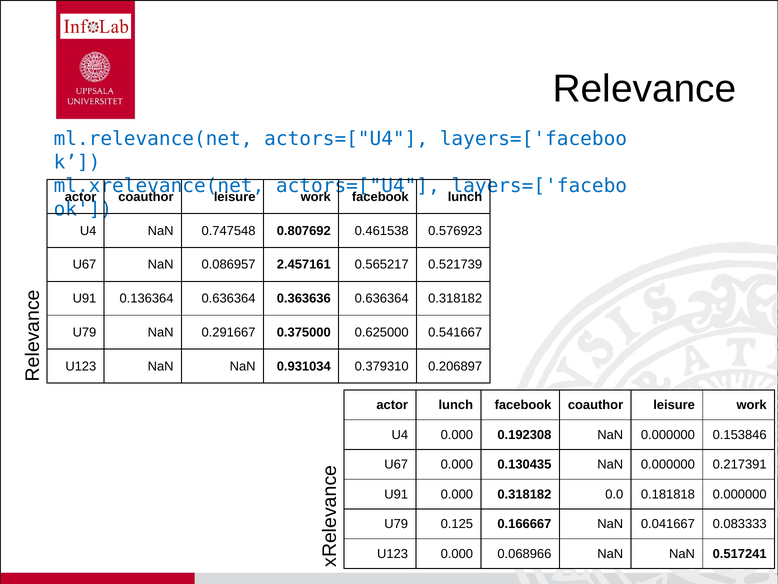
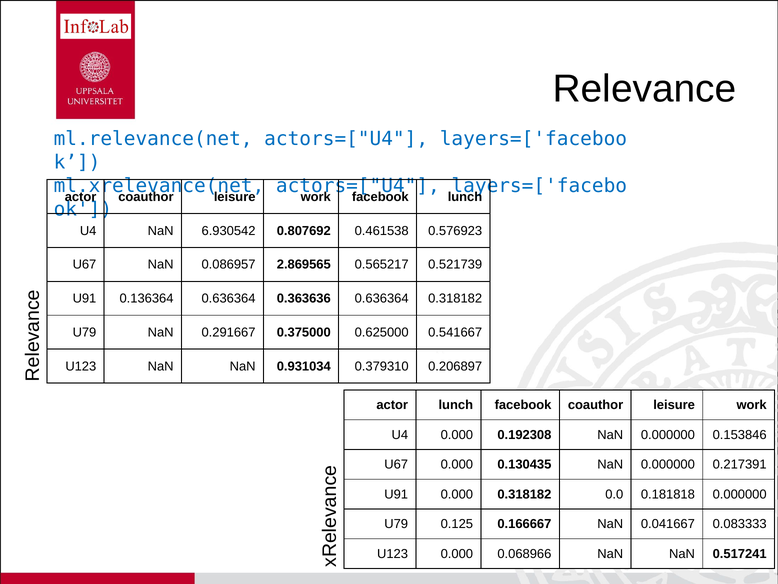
0.747548: 0.747548 -> 6.930542 (229, 231)
2.457161: 2.457161 -> 2.869565 (304, 264)
